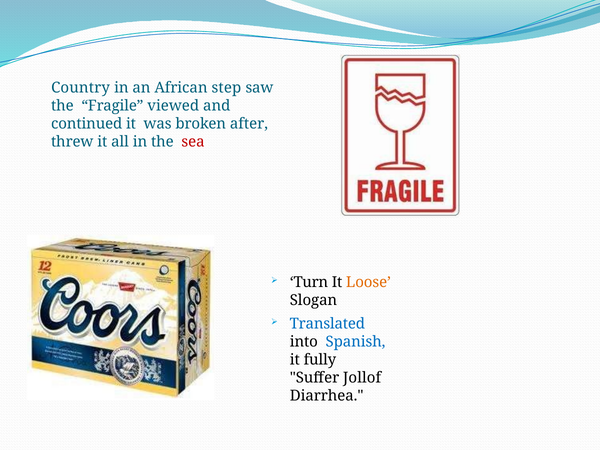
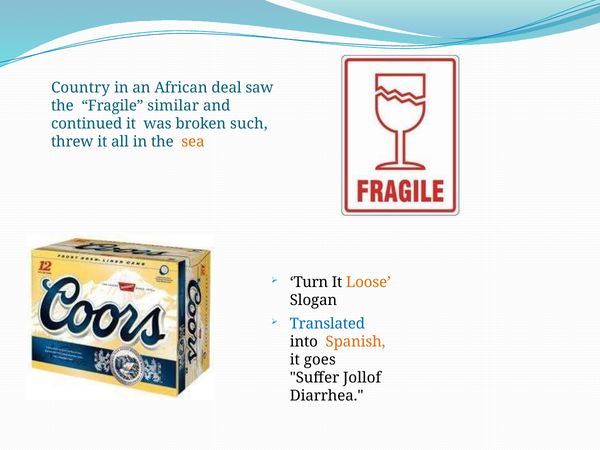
step: step -> deal (227, 88)
viewed: viewed -> similar (173, 106)
after: after -> such (249, 124)
sea colour: red -> orange (193, 142)
Spanish colour: blue -> orange (356, 342)
fully: fully -> goes (320, 360)
